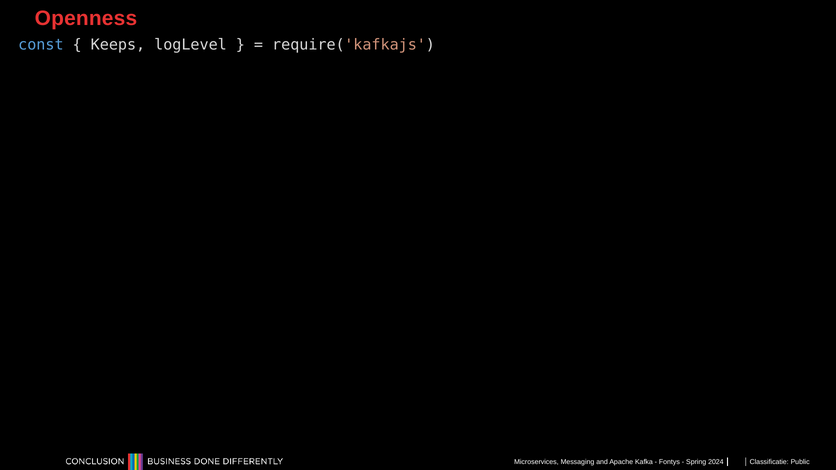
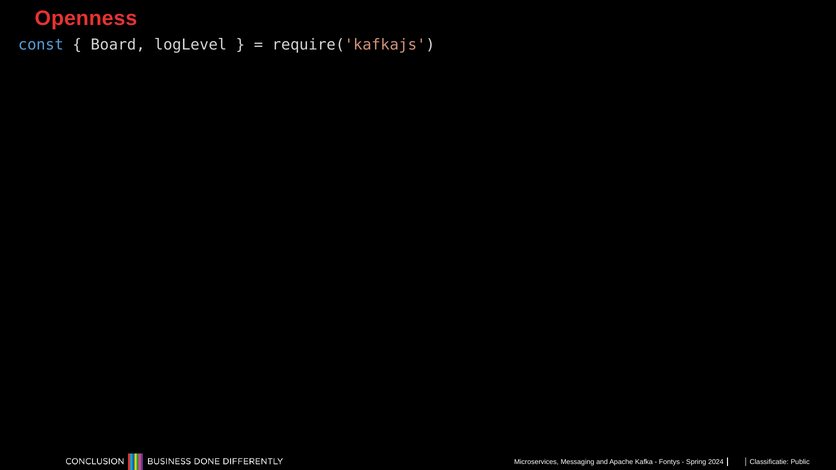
Keeps: Keeps -> Board (118, 45)
